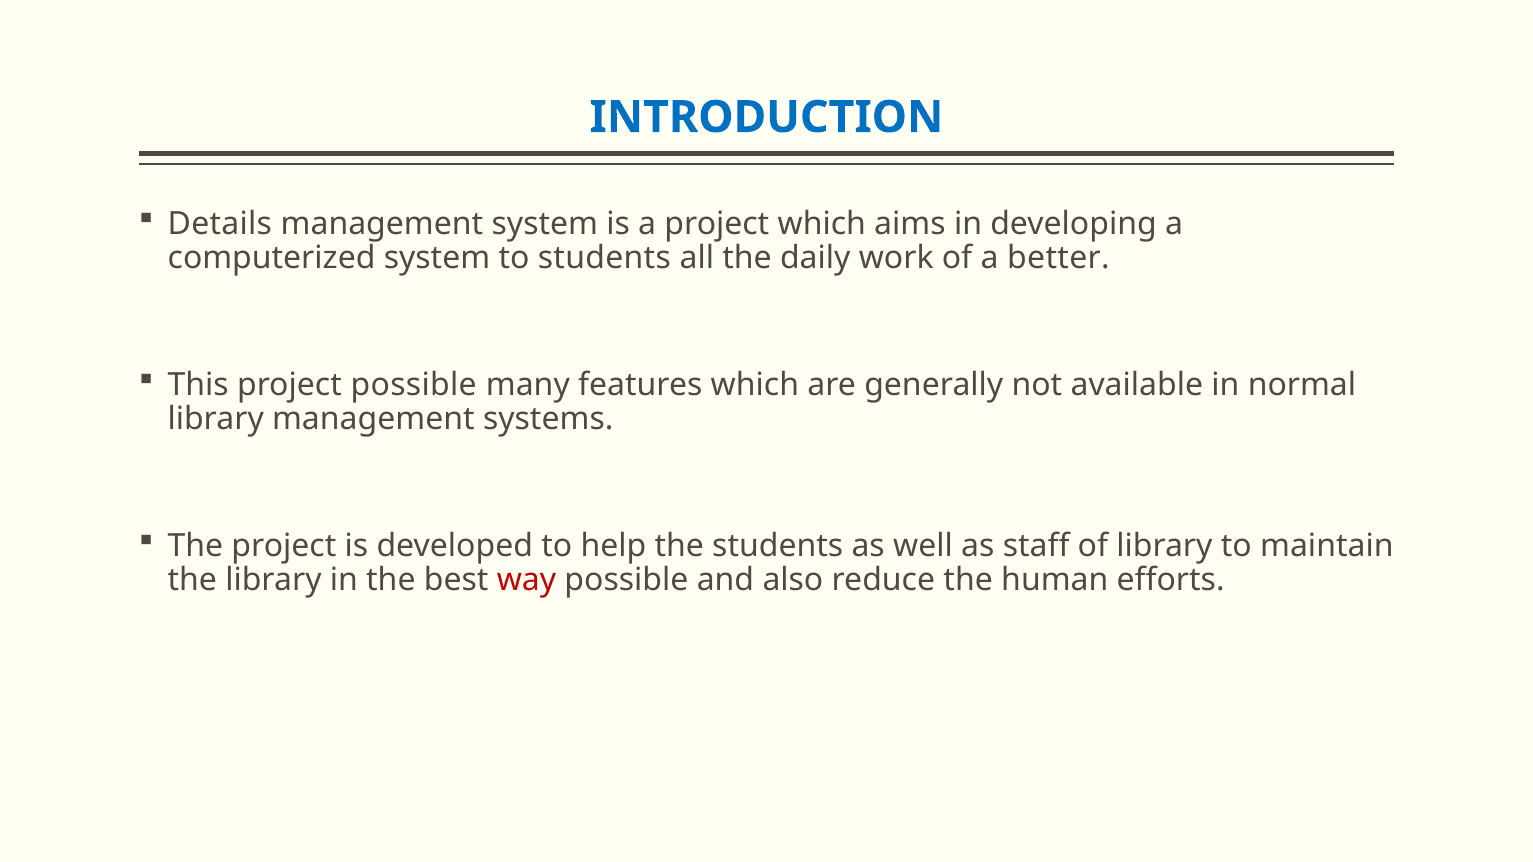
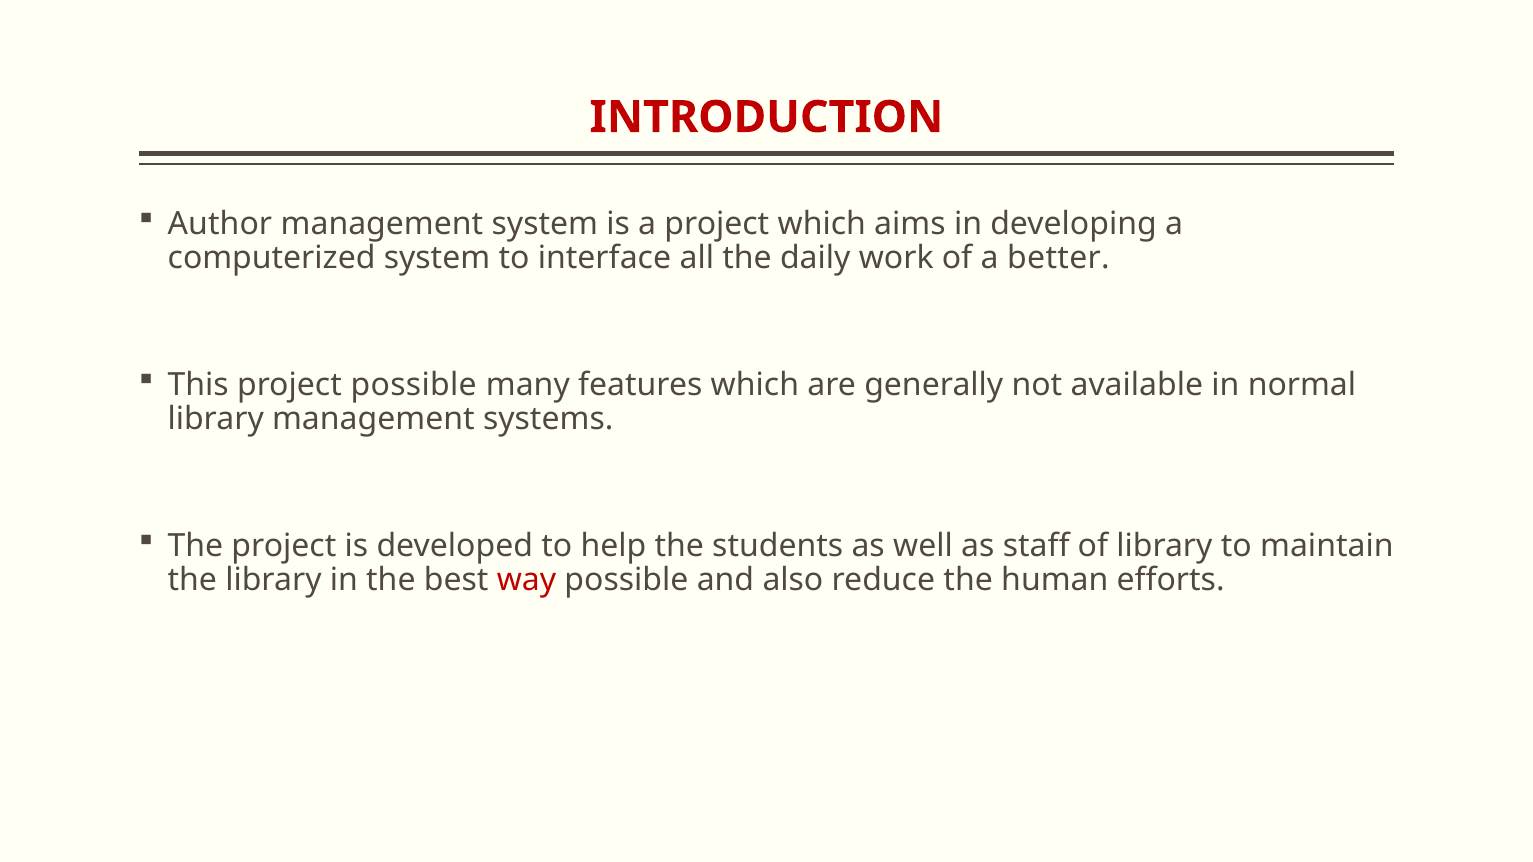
INTRODUCTION colour: blue -> red (766, 117)
Details: Details -> Author (220, 224)
to students: students -> interface (604, 259)
